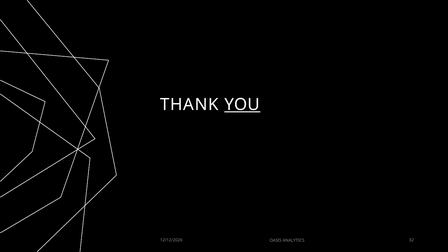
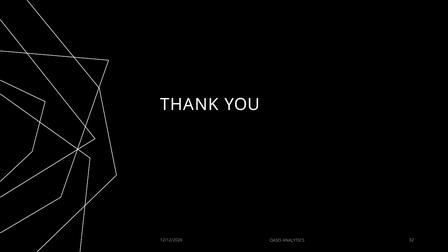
YOU underline: present -> none (242, 105)
